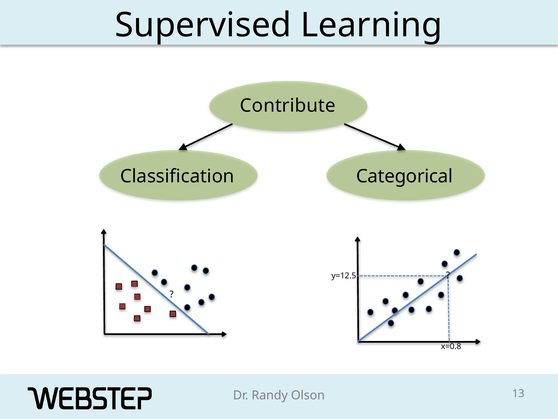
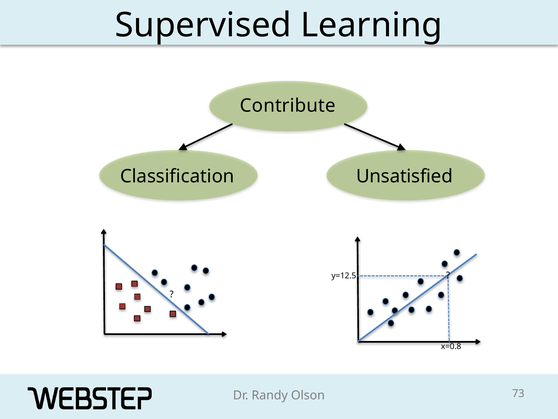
Categorical: Categorical -> Unsatisfied (404, 176)
13: 13 -> 73 (518, 393)
